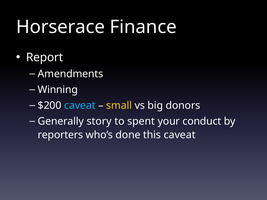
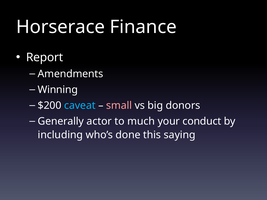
small colour: yellow -> pink (119, 106)
story: story -> actor (99, 121)
spent: spent -> much (141, 121)
reporters: reporters -> including (60, 135)
this caveat: caveat -> saying (180, 135)
